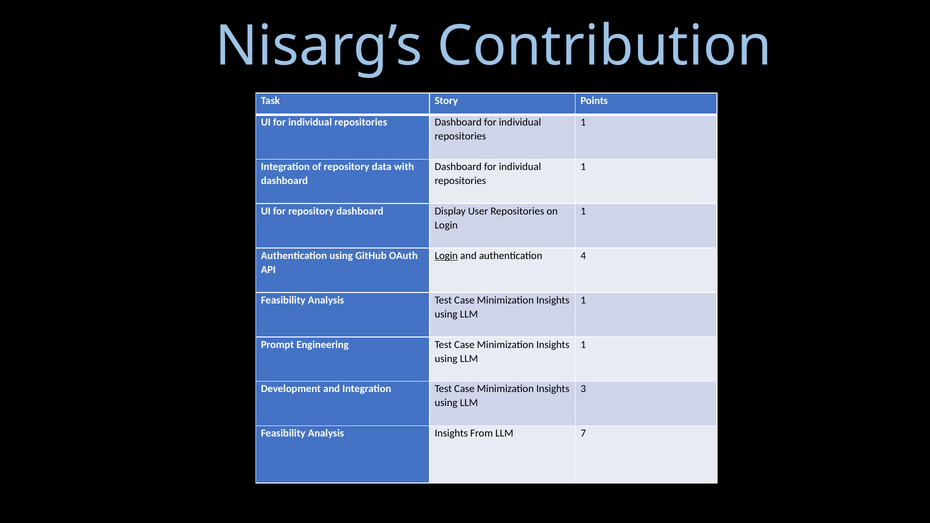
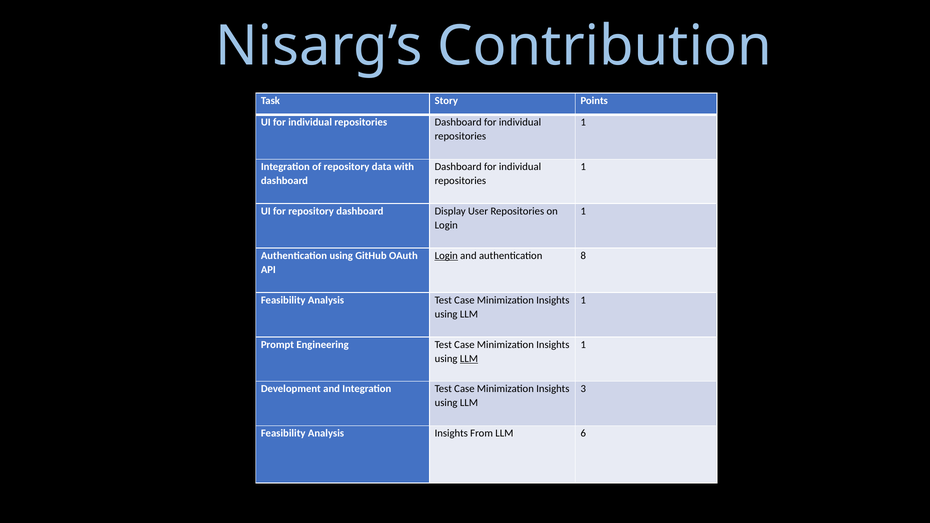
4: 4 -> 8 (583, 256)
LLM underline: none -> present (469, 359)
7: 7 -> 6 (583, 433)
